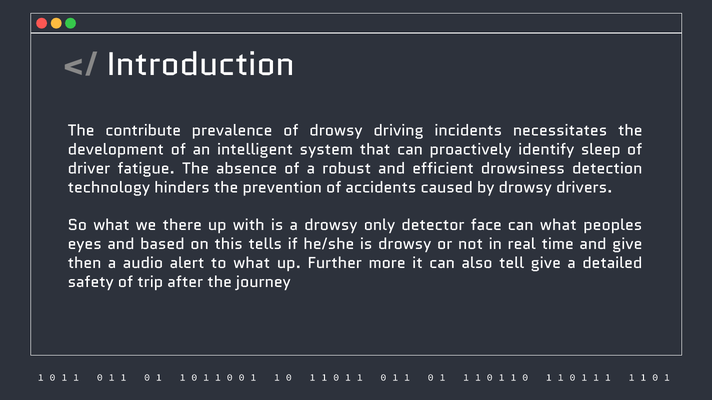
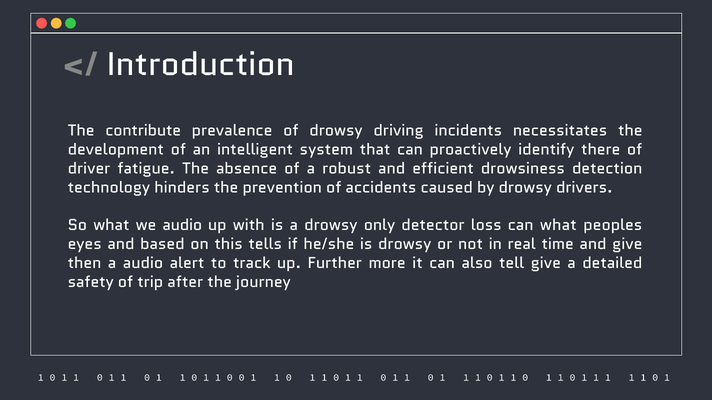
sleep: sleep -> there (601, 150)
we there: there -> audio (182, 226)
face: face -> loss (486, 226)
to what: what -> track (252, 263)
